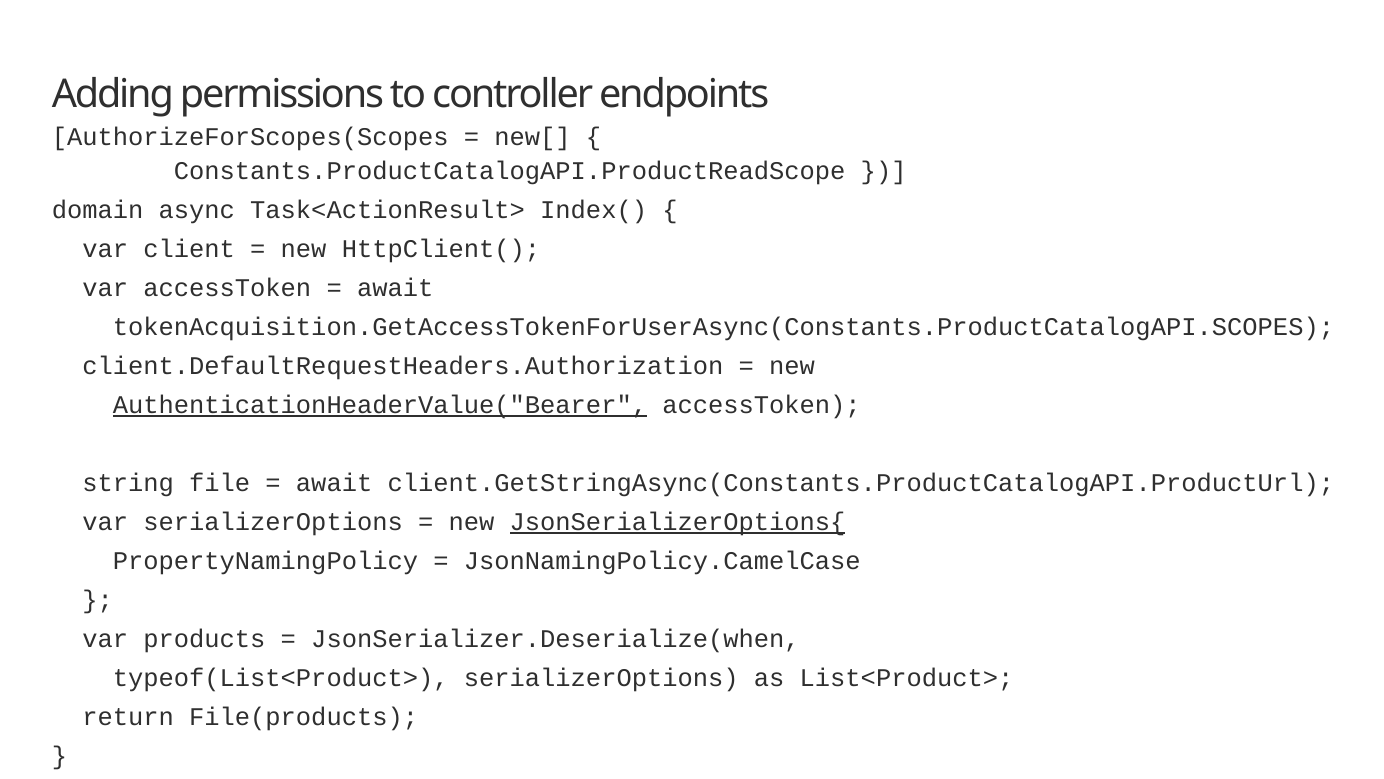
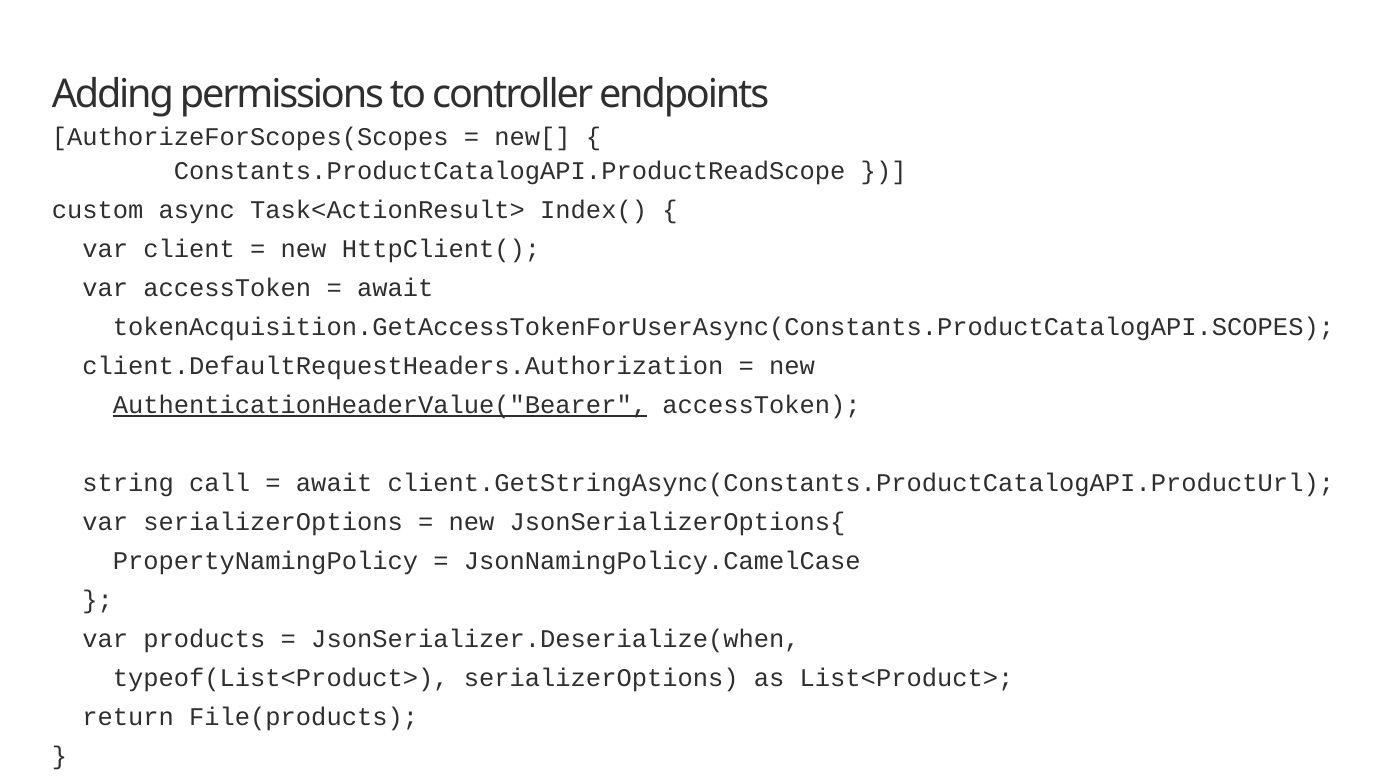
domain: domain -> custom (98, 210)
file: file -> call (220, 483)
JsonSerializerOptions{ underline: present -> none (678, 522)
